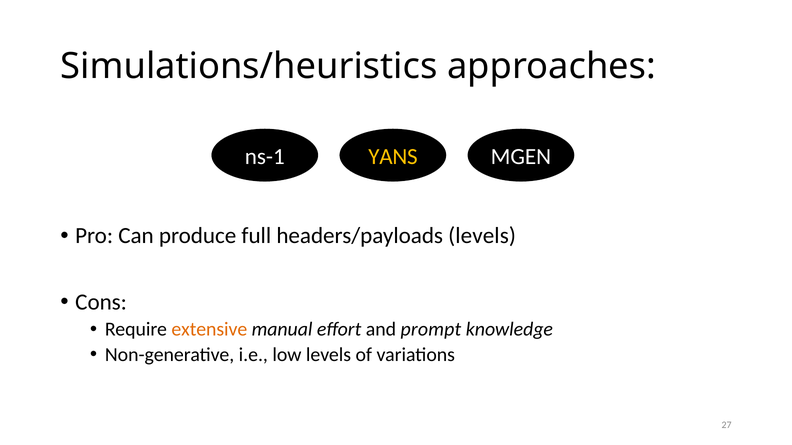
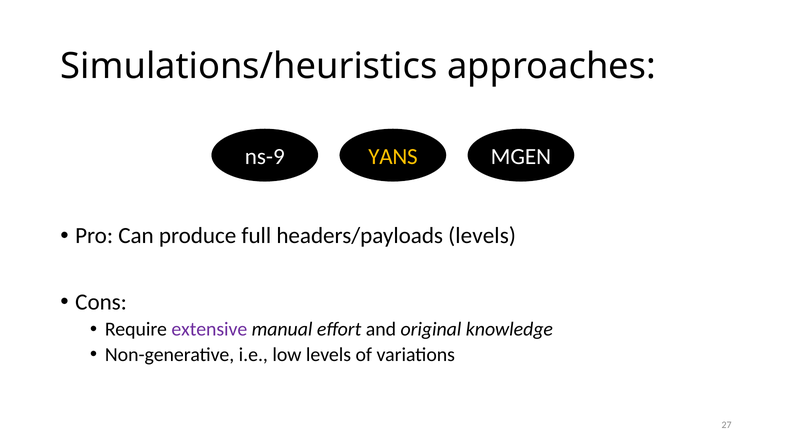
ns-1: ns-1 -> ns-9 (265, 157)
extensive colour: orange -> purple (209, 330)
prompt: prompt -> original (431, 330)
